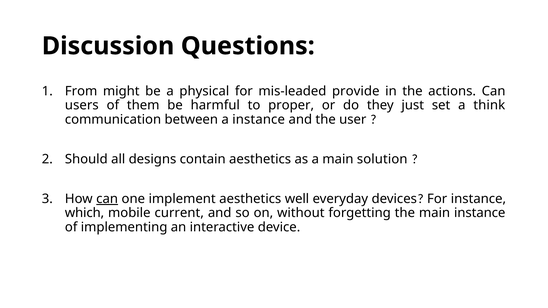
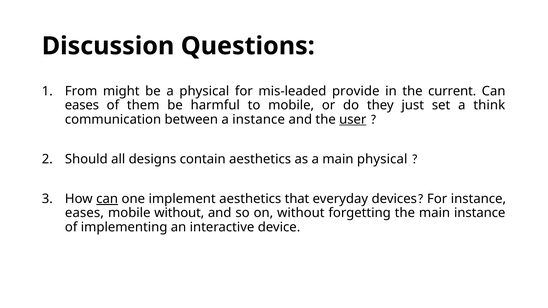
actions: actions -> current (452, 91)
users: users -> eases (82, 105)
to proper: proper -> mobile (291, 105)
user underline: none -> present (353, 119)
main solution: solution -> physical (382, 159)
well: well -> that (297, 199)
which: which -> eases (84, 213)
mobile current: current -> without (179, 213)
